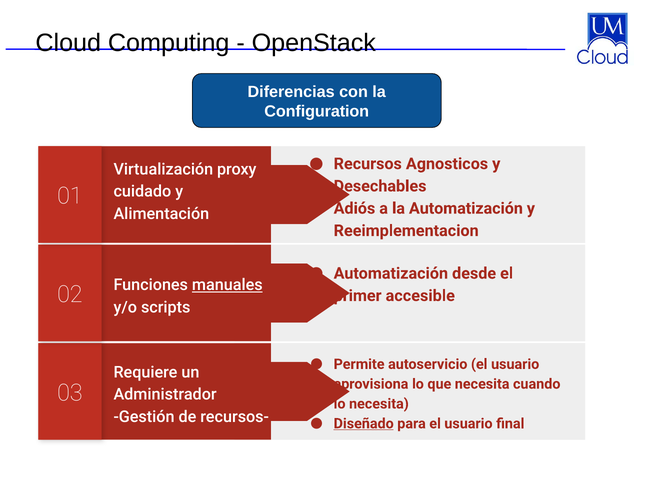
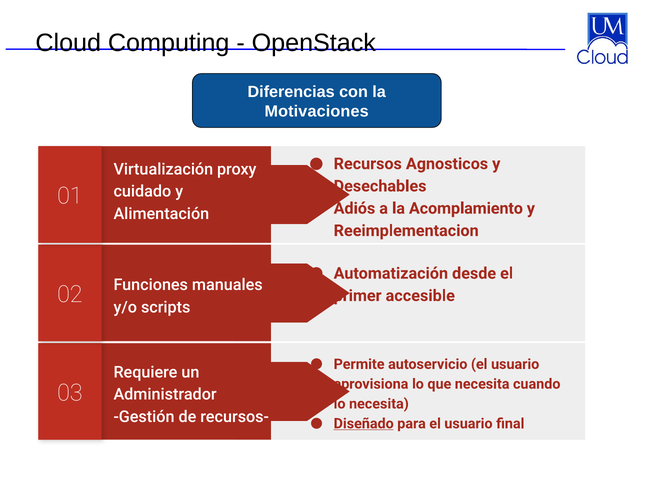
Configuration: Configuration -> Motivaciones (317, 111)
la Automatización: Automatización -> Acomplamiento (466, 209)
manuales underline: present -> none (227, 285)
